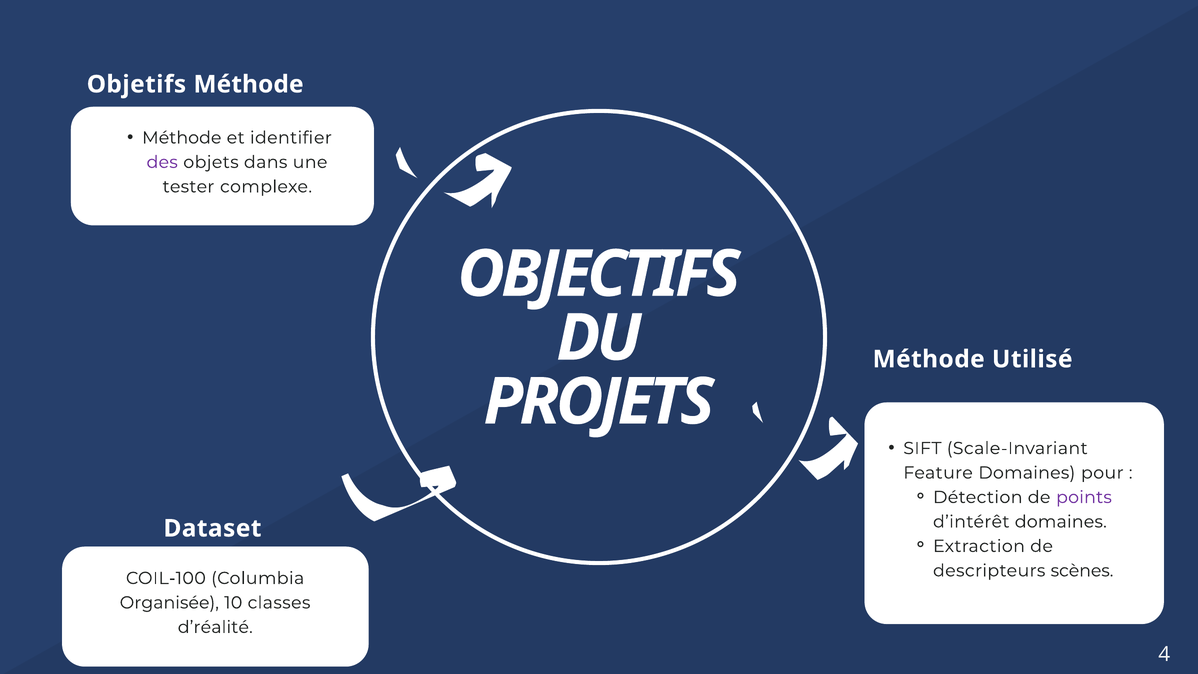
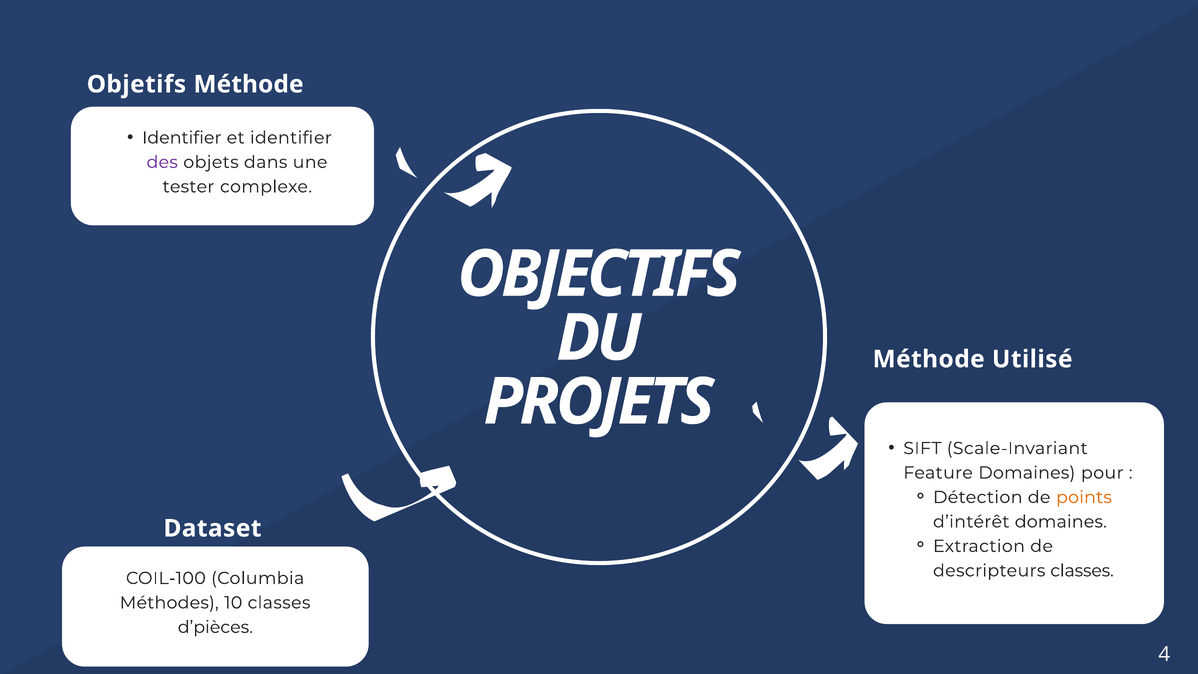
Méthode: Méthode -> Identifier (182, 138)
points colour: purple -> orange (1084, 497)
descripteurs scènes: scènes -> classes (1082, 571)
Organisée: Organisée -> Méthodes (169, 603)
d’réalité: d’réalité -> d’pièces (215, 627)
